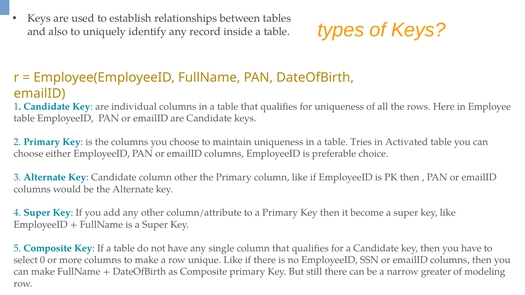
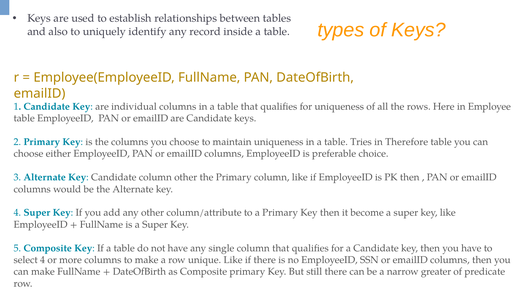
Activated: Activated -> Therefore (407, 142)
select 0: 0 -> 4 (43, 260)
modeling: modeling -> predicate (485, 272)
